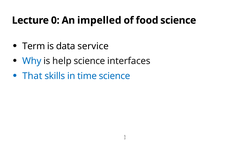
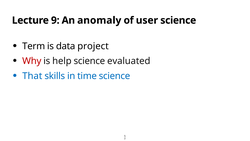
0: 0 -> 9 (55, 20)
impelled: impelled -> anomaly (99, 20)
food: food -> user (147, 20)
service: service -> project (93, 46)
Why colour: blue -> red (32, 61)
interfaces: interfaces -> evaluated (129, 61)
